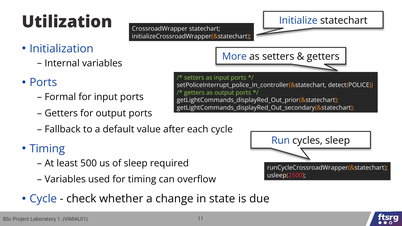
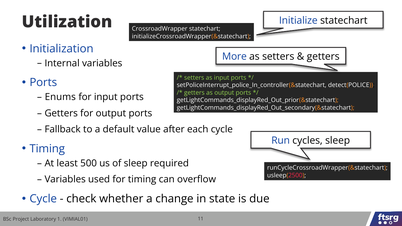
Formal: Formal -> Enums (60, 97)
